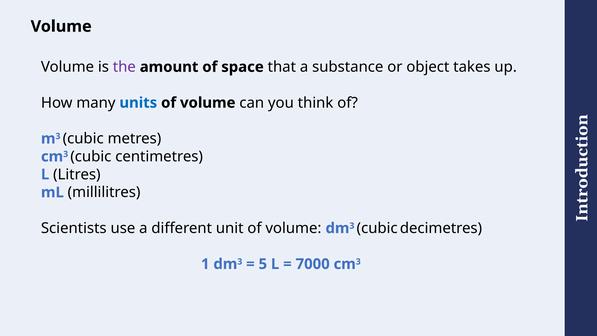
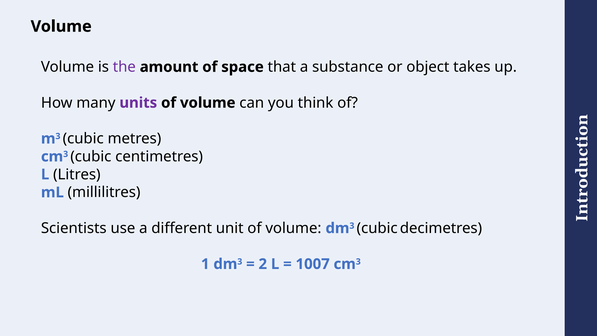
units colour: blue -> purple (138, 103)
5: 5 -> 2 (263, 264)
7000: 7000 -> 1007 (313, 264)
